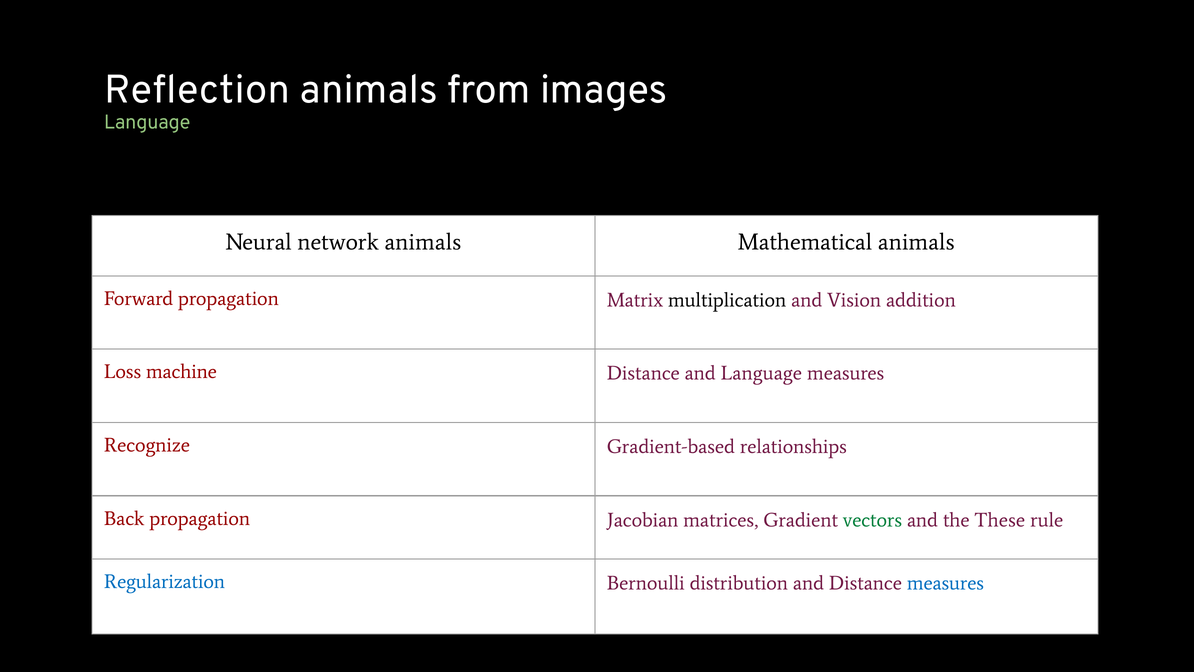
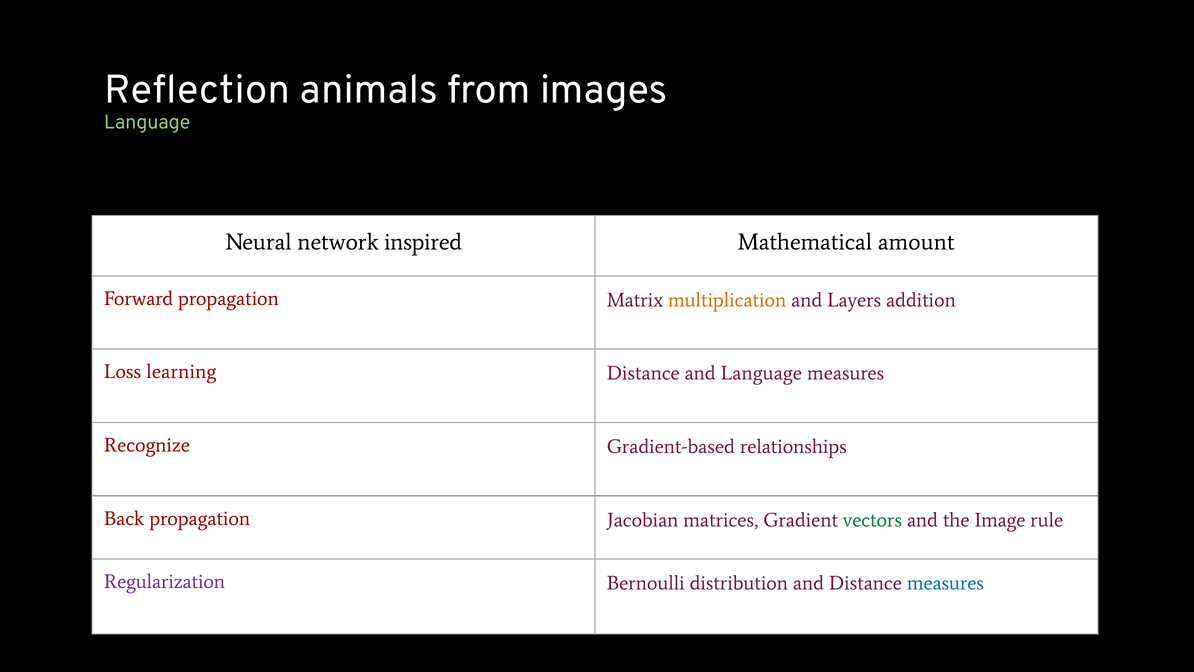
network animals: animals -> inspired (423, 242)
Mathematical animals: animals -> amount (916, 242)
multiplication colour: black -> orange (727, 300)
Vision: Vision -> Layers (854, 300)
machine: machine -> learning (181, 372)
These: These -> Image (1000, 520)
Regularization colour: blue -> purple (164, 581)
